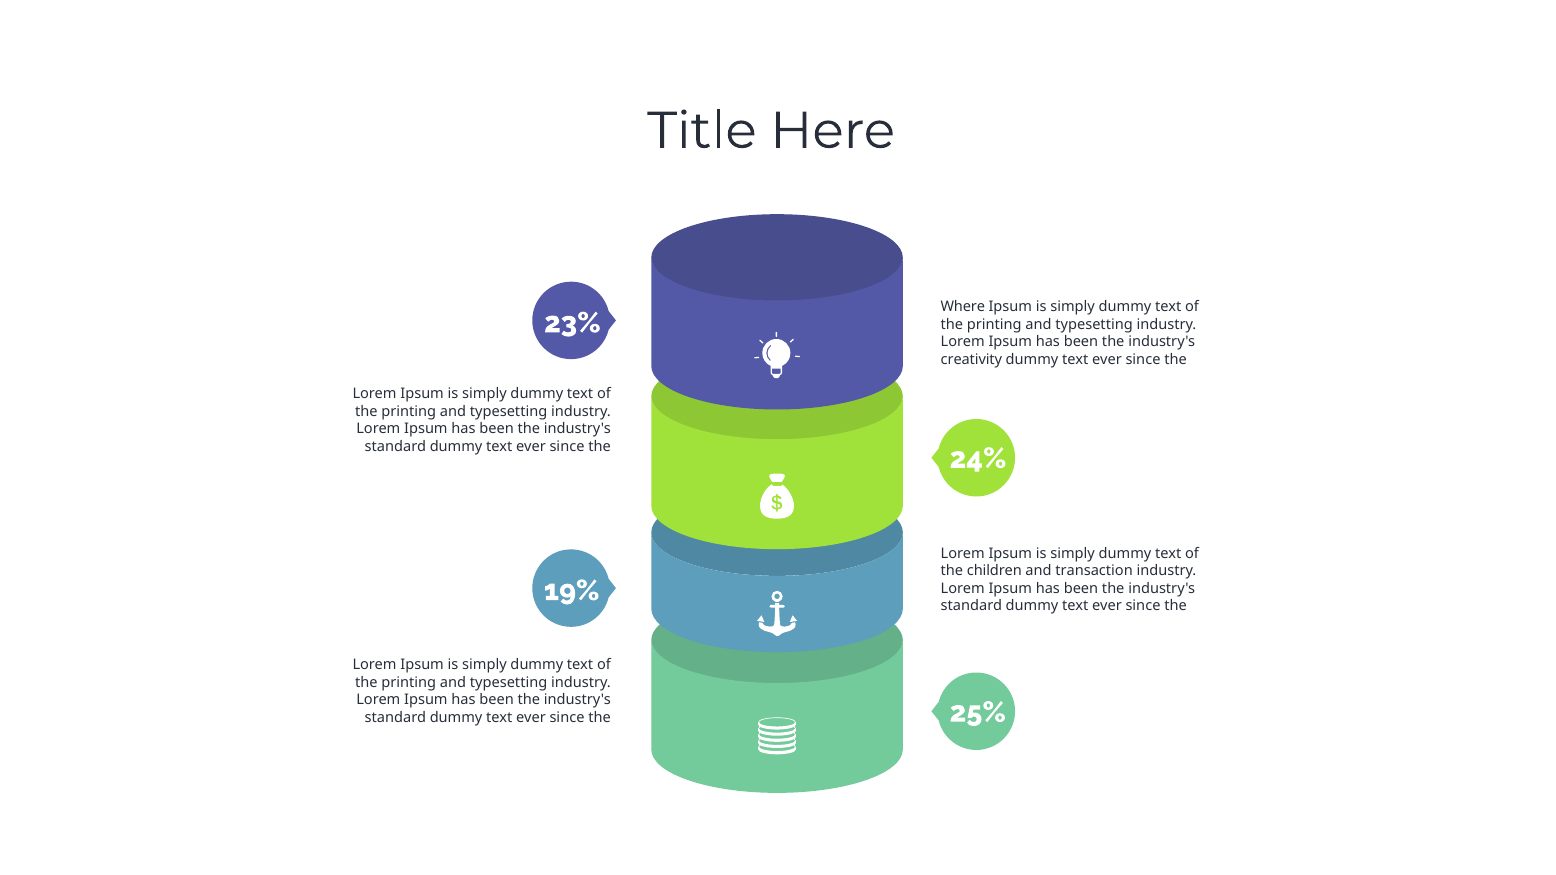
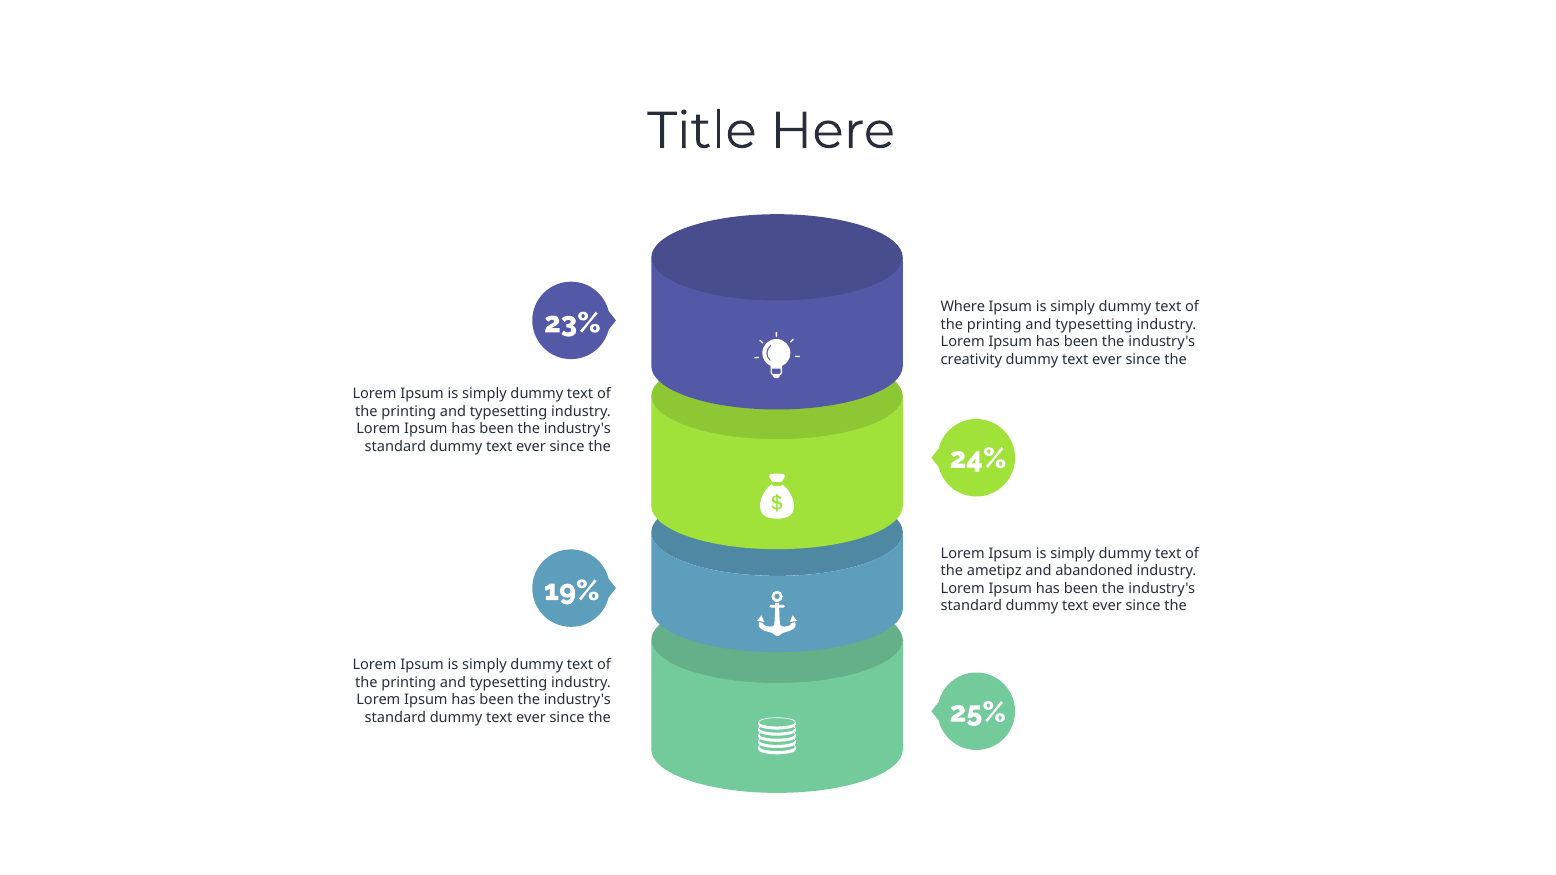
children: children -> ametipz (994, 571)
transaction: transaction -> abandoned (1094, 571)
